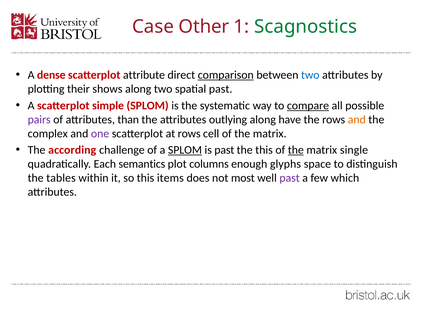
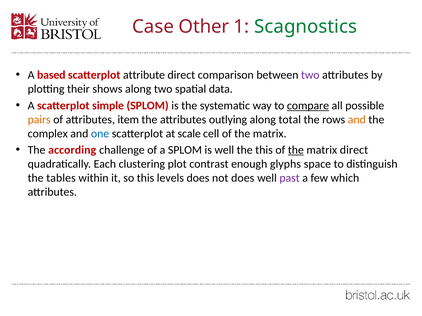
dense: dense -> based (51, 75)
comparison underline: present -> none (226, 75)
two colour: blue -> purple (310, 75)
spatial past: past -> data (221, 89)
pairs colour: purple -> orange (39, 120)
than: than -> item (128, 120)
have: have -> total (290, 120)
one colour: purple -> blue (100, 134)
at rows: rows -> scale (189, 134)
SPLOM underline: present -> none (185, 150)
is past: past -> well (224, 150)
matrix single: single -> direct (354, 150)
semantics: semantics -> clustering (142, 164)
columns: columns -> contrast (209, 164)
items: items -> levels (170, 178)
not most: most -> does (243, 178)
